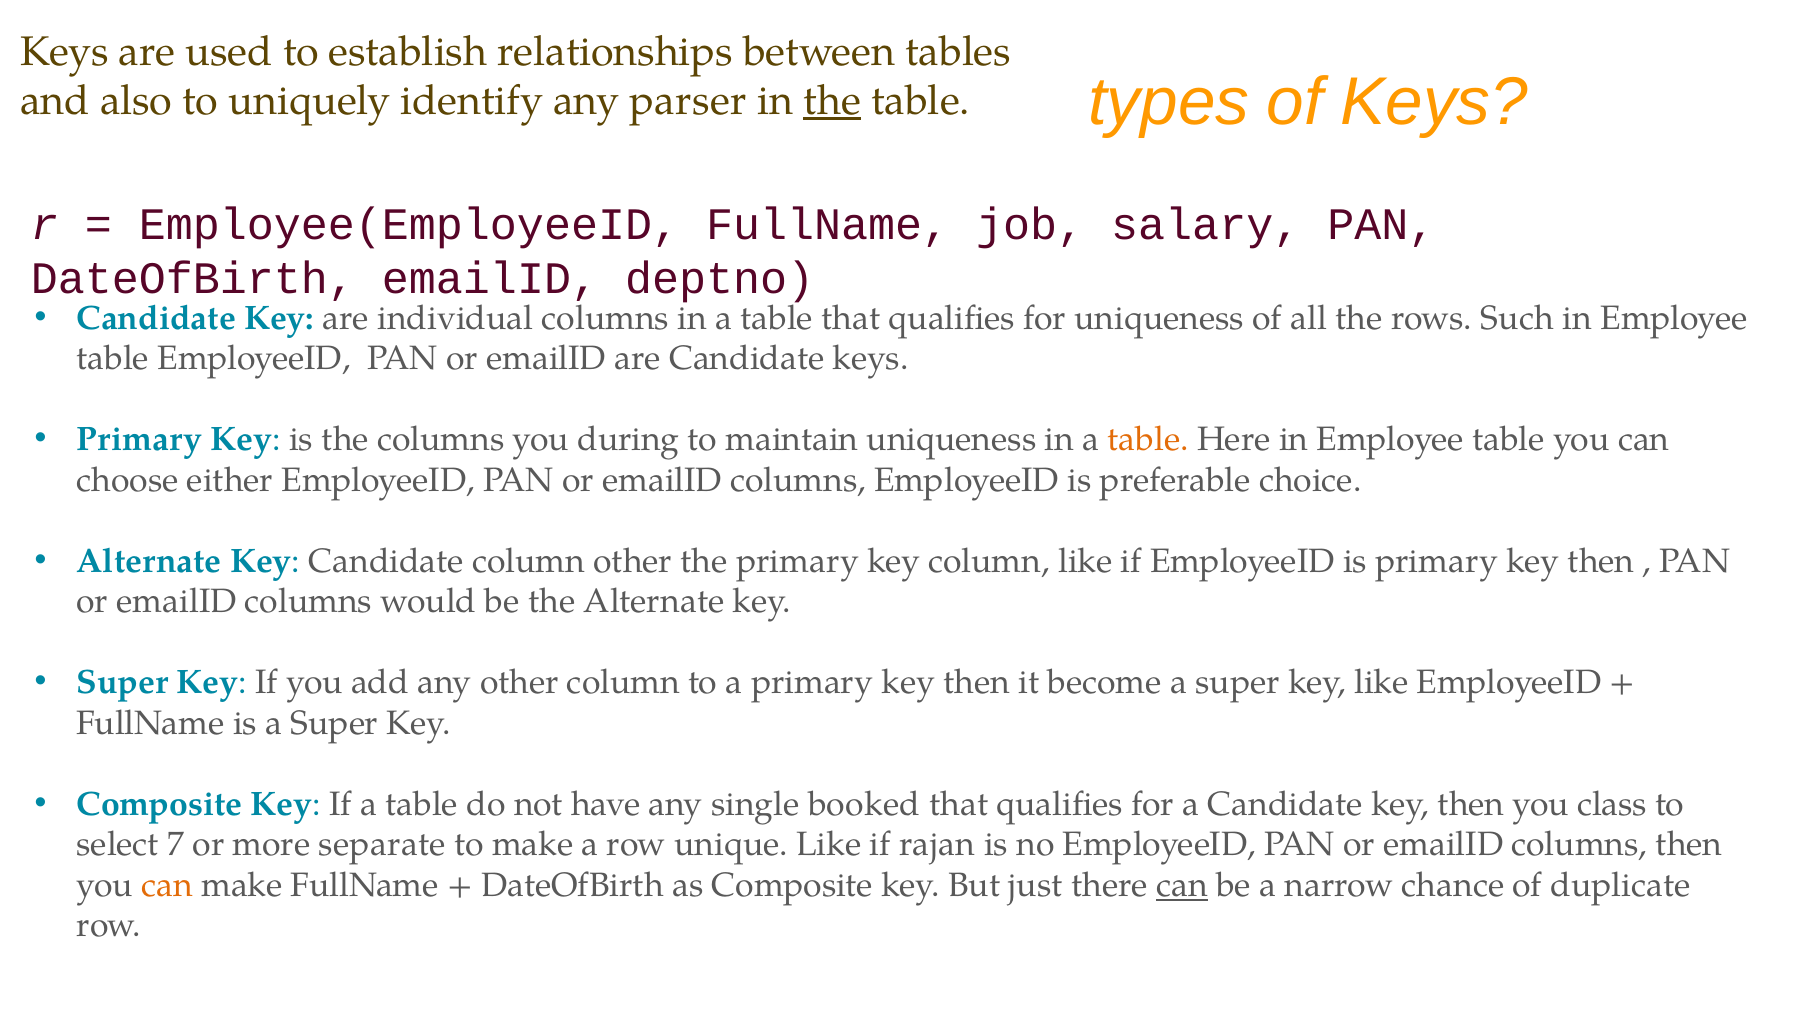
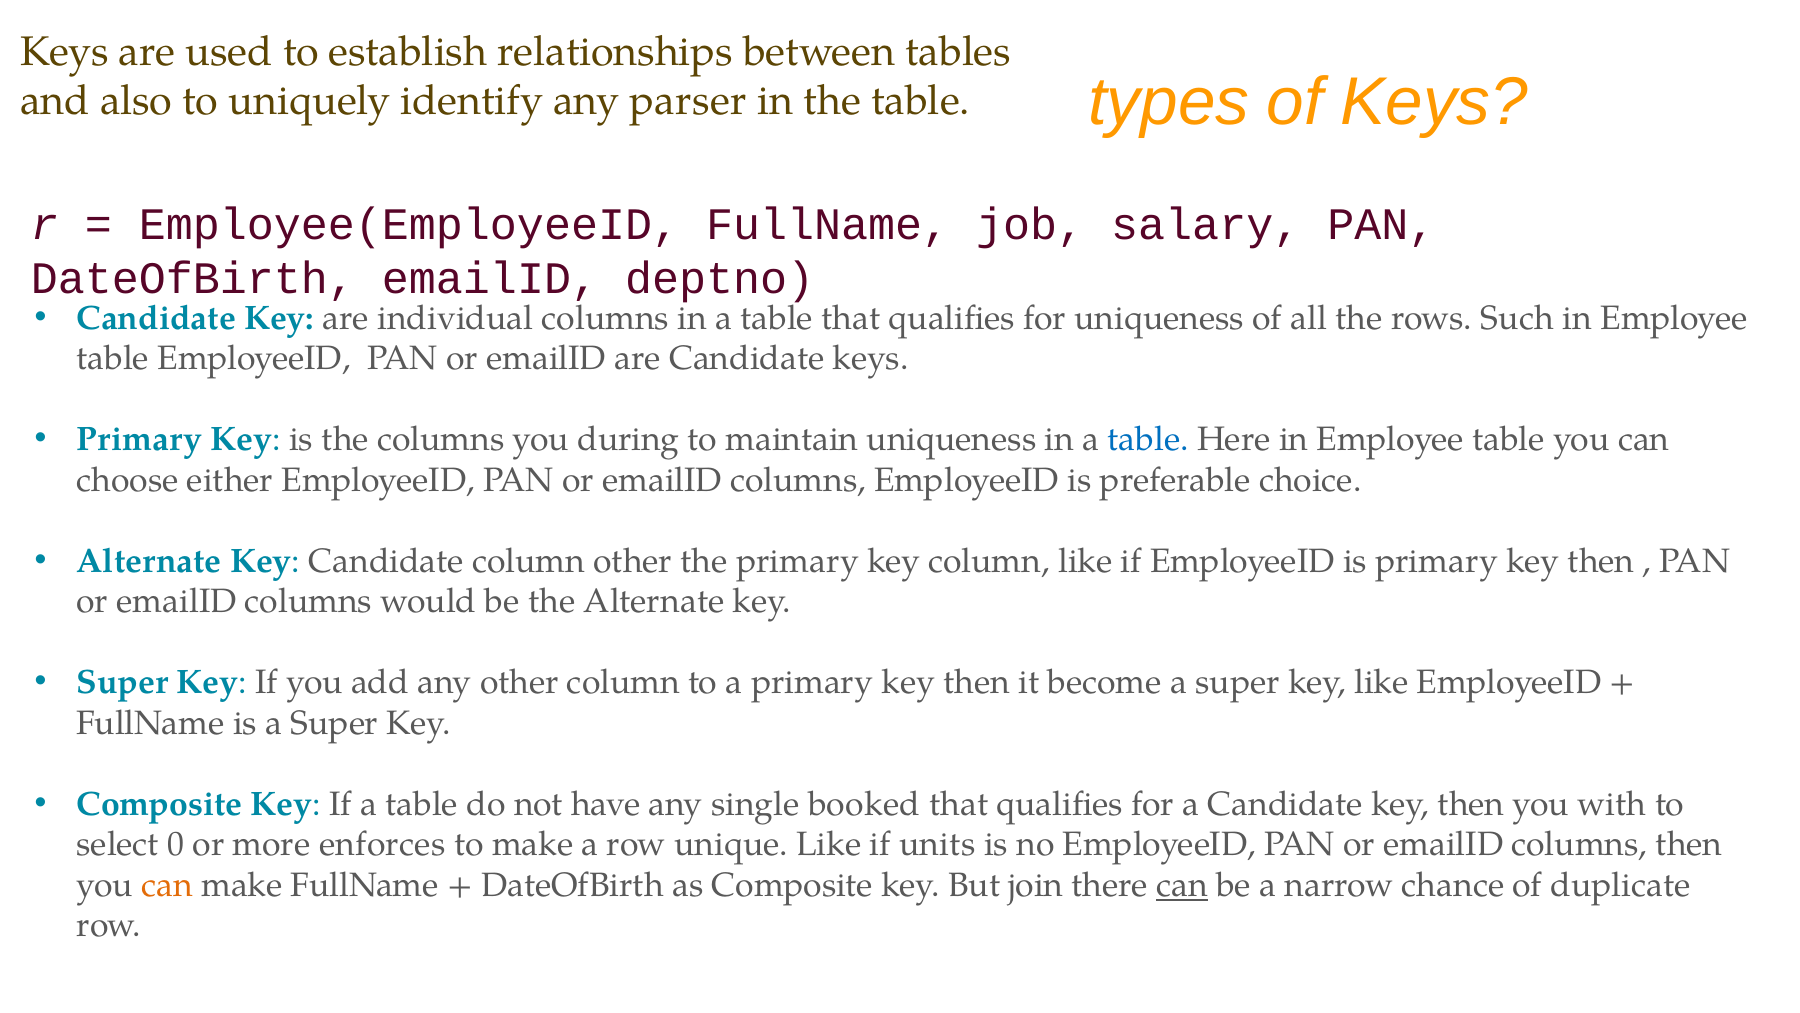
the underline: present -> none (832, 101)
table colour: orange -> blue (1148, 439)
class: class -> with (1612, 804)
7: 7 -> 0 (176, 844)
separate: separate -> enforces (382, 844)
rajan: rajan -> units (937, 844)
just: just -> join (1036, 885)
